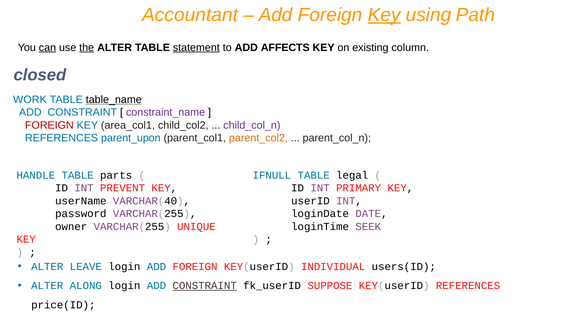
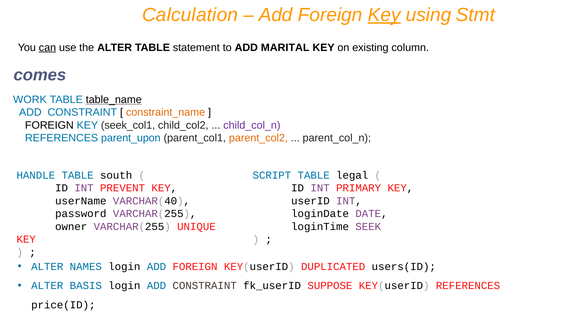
Accountant: Accountant -> Calculation (190, 15)
Path: Path -> Stmt (475, 15)
the underline: present -> none (87, 48)
statement underline: present -> none (196, 48)
AFFECTS: AFFECTS -> MARITAL (285, 48)
closed: closed -> comes (40, 75)
constraint_name colour: purple -> orange (166, 112)
FOREIGN colour: red -> black (49, 125)
area_col1: area_col1 -> seek_col1 (128, 125)
parts: parts -> south (116, 175)
IFNULL: IFNULL -> SCRIPT (272, 175)
LEAVE: LEAVE -> NAMES (86, 267)
INDIVIDUAL: INDIVIDUAL -> DUPLICATED (333, 267)
ALONG: ALONG -> BASIS (86, 286)
CONSTRAINT underline: present -> none (205, 286)
